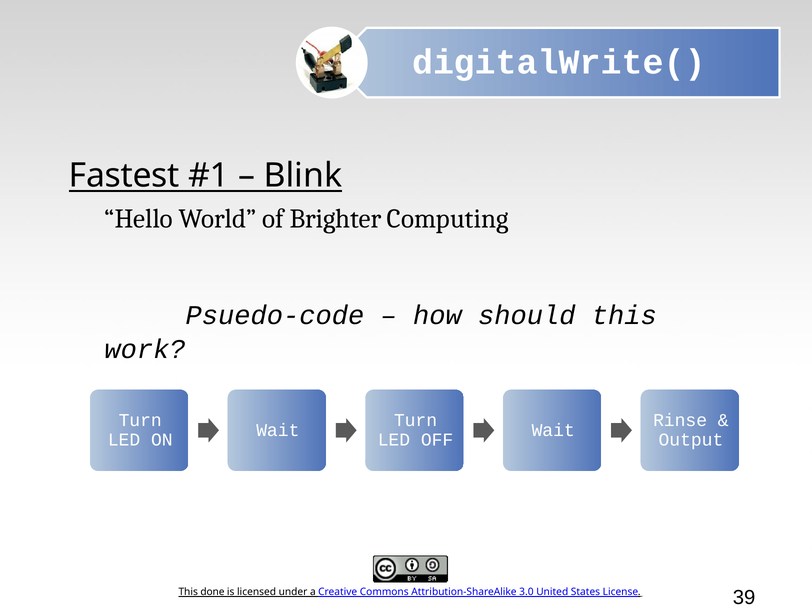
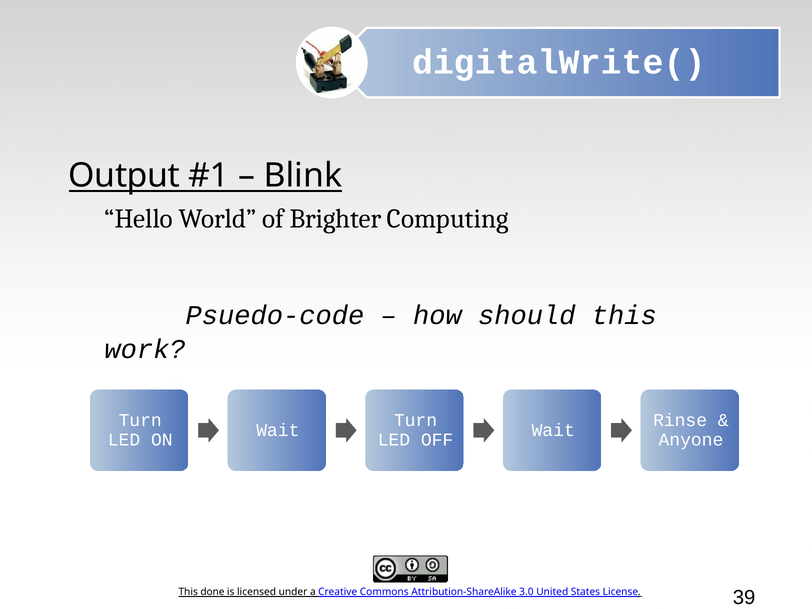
Fastest: Fastest -> Output (124, 176)
Output: Output -> Anyone (691, 440)
